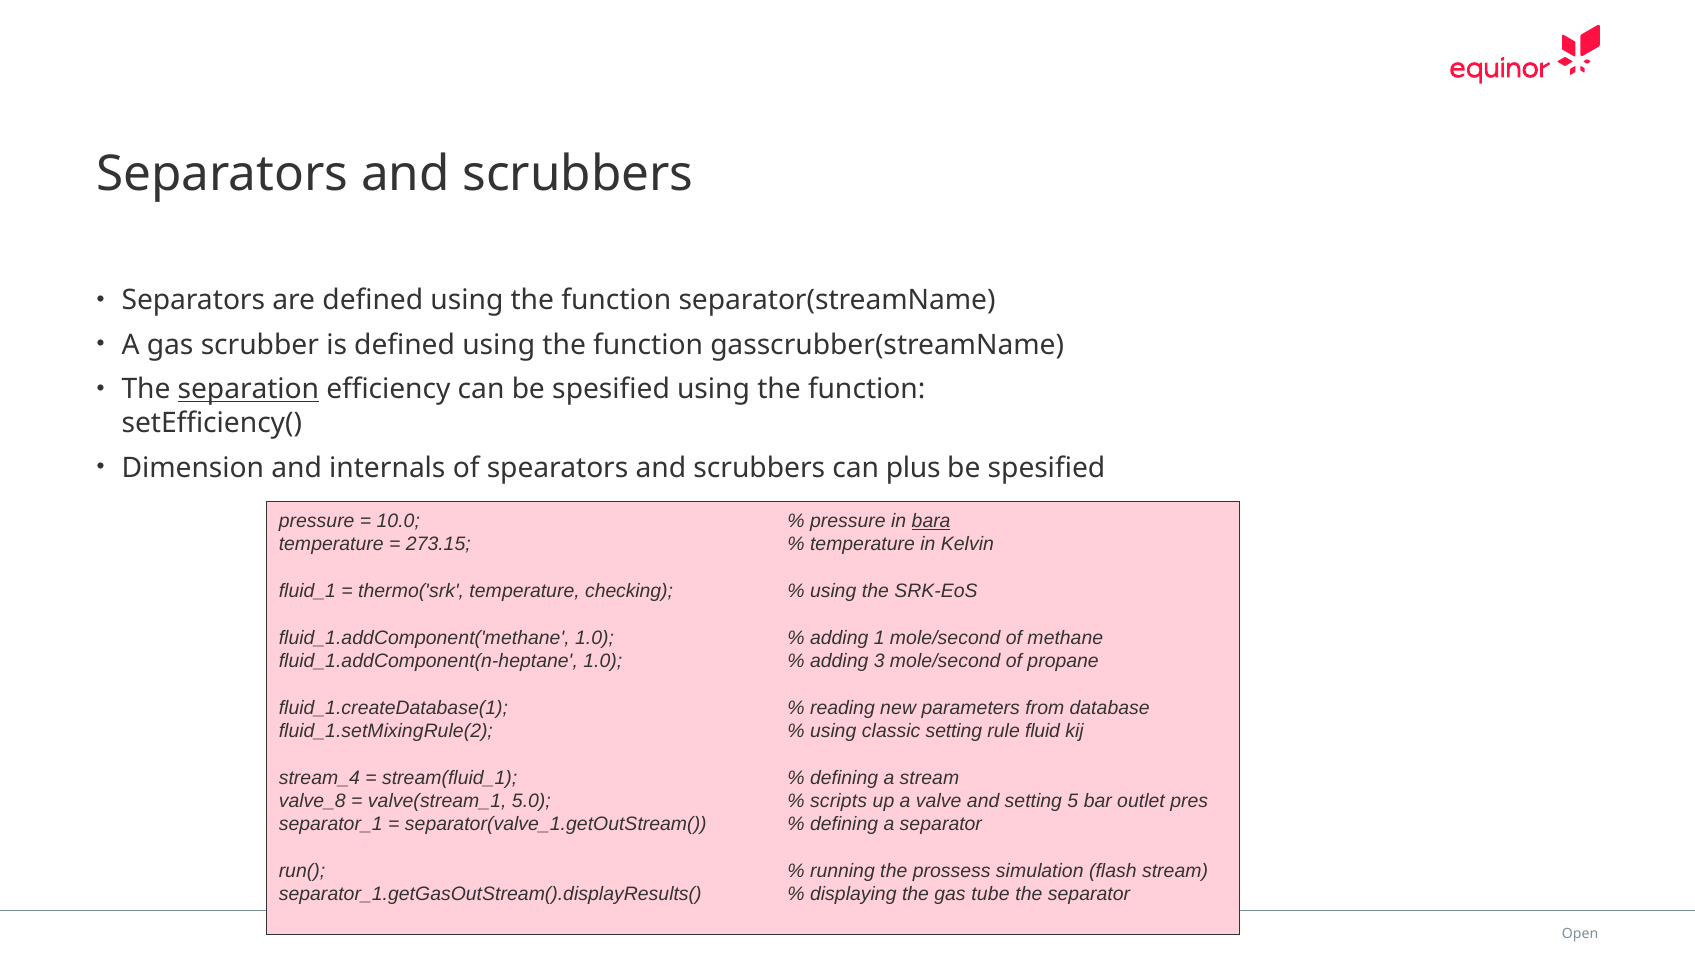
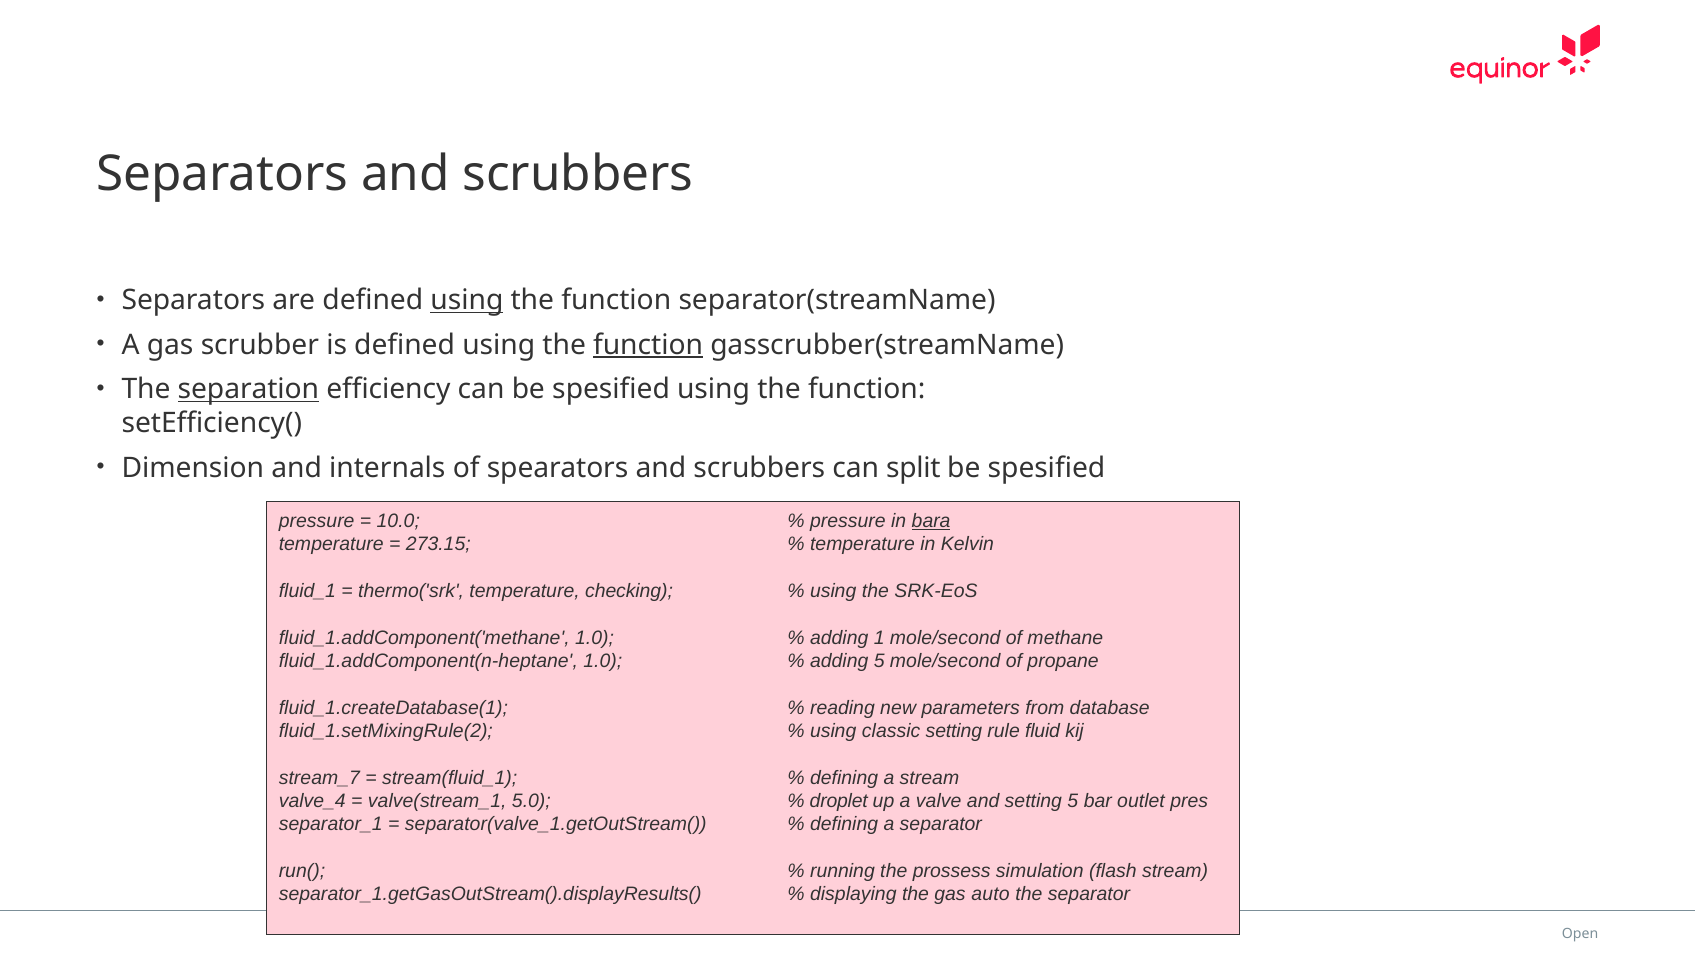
using underline: none -> present (467, 300)
function underline: none -> present (648, 345)
plus: plus -> split (913, 468)
adding 3: 3 -> 5 (879, 661)
stream_4: stream_4 -> stream_7 (319, 777)
valve_8: valve_8 -> valve_4 (312, 801)
scripts: scripts -> droplet (839, 801)
tube: tube -> auto (991, 894)
